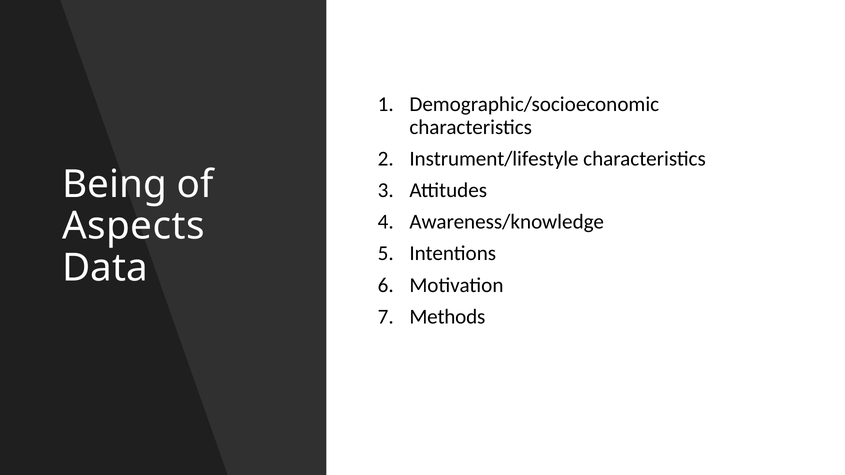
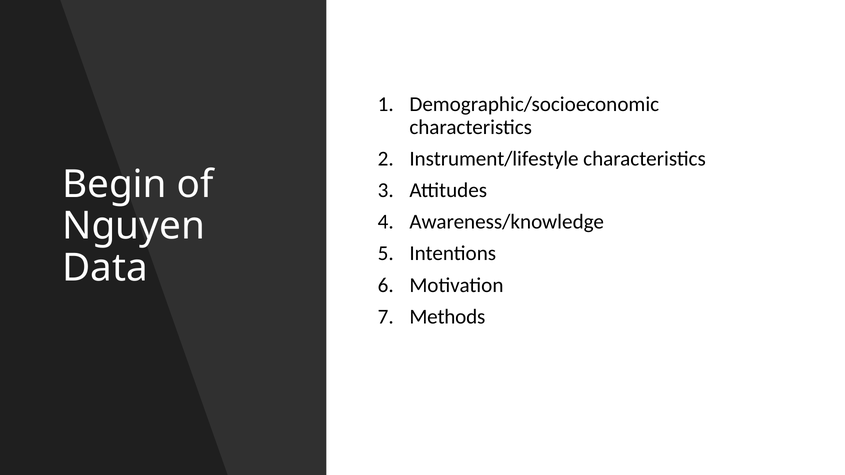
Being: Being -> Begin (114, 184)
Aspects: Aspects -> Nguyen (134, 226)
